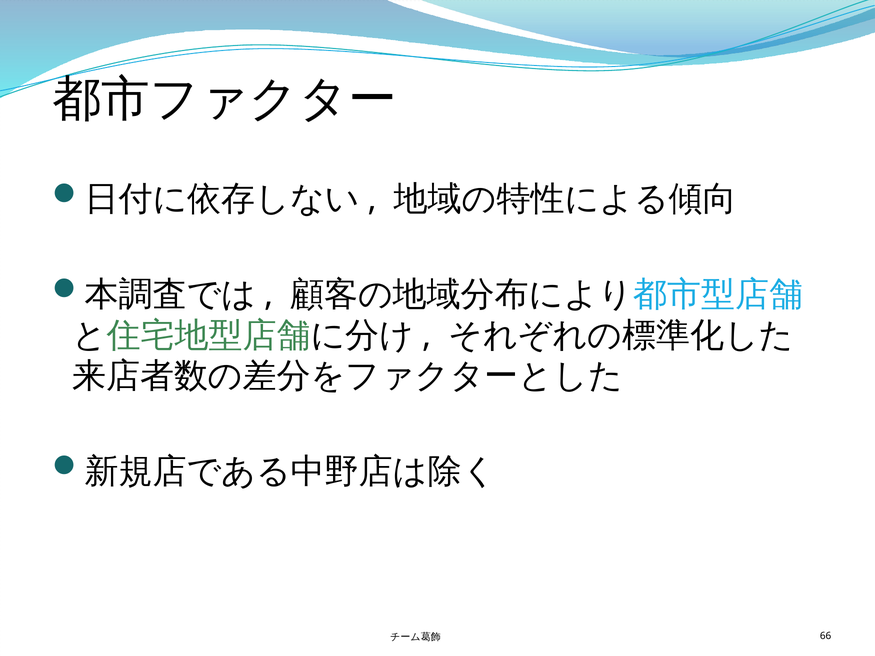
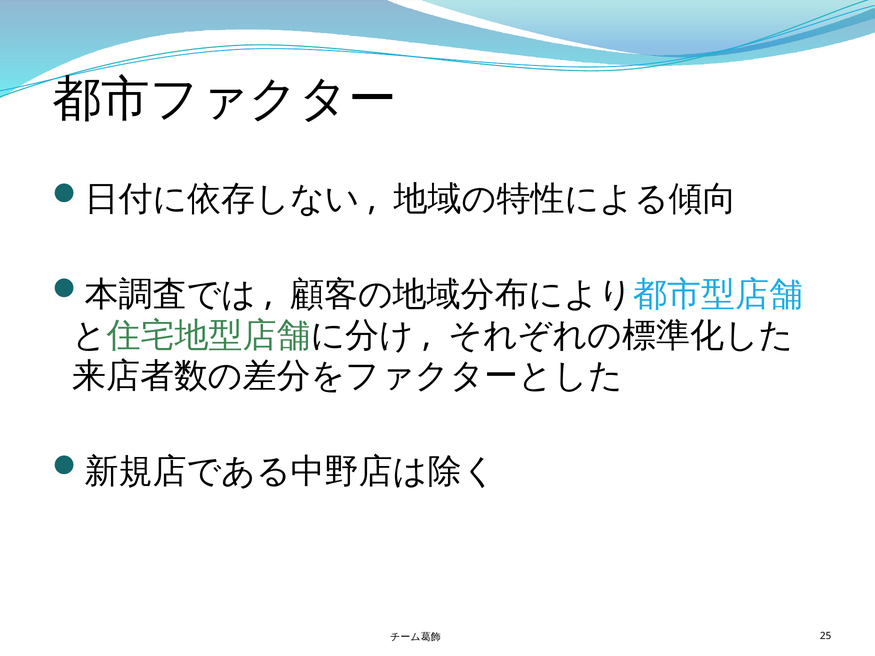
66: 66 -> 25 (826, 636)
